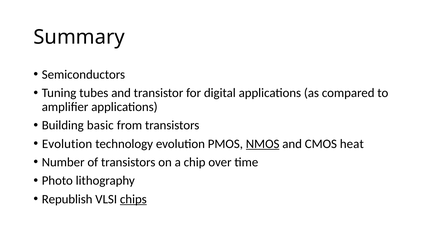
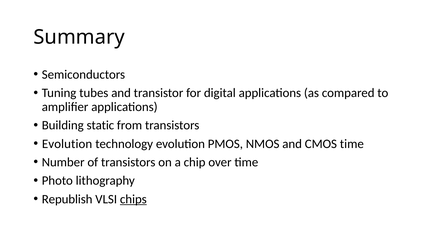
basic: basic -> static (100, 125)
NMOS underline: present -> none (263, 143)
CMOS heat: heat -> time (352, 143)
